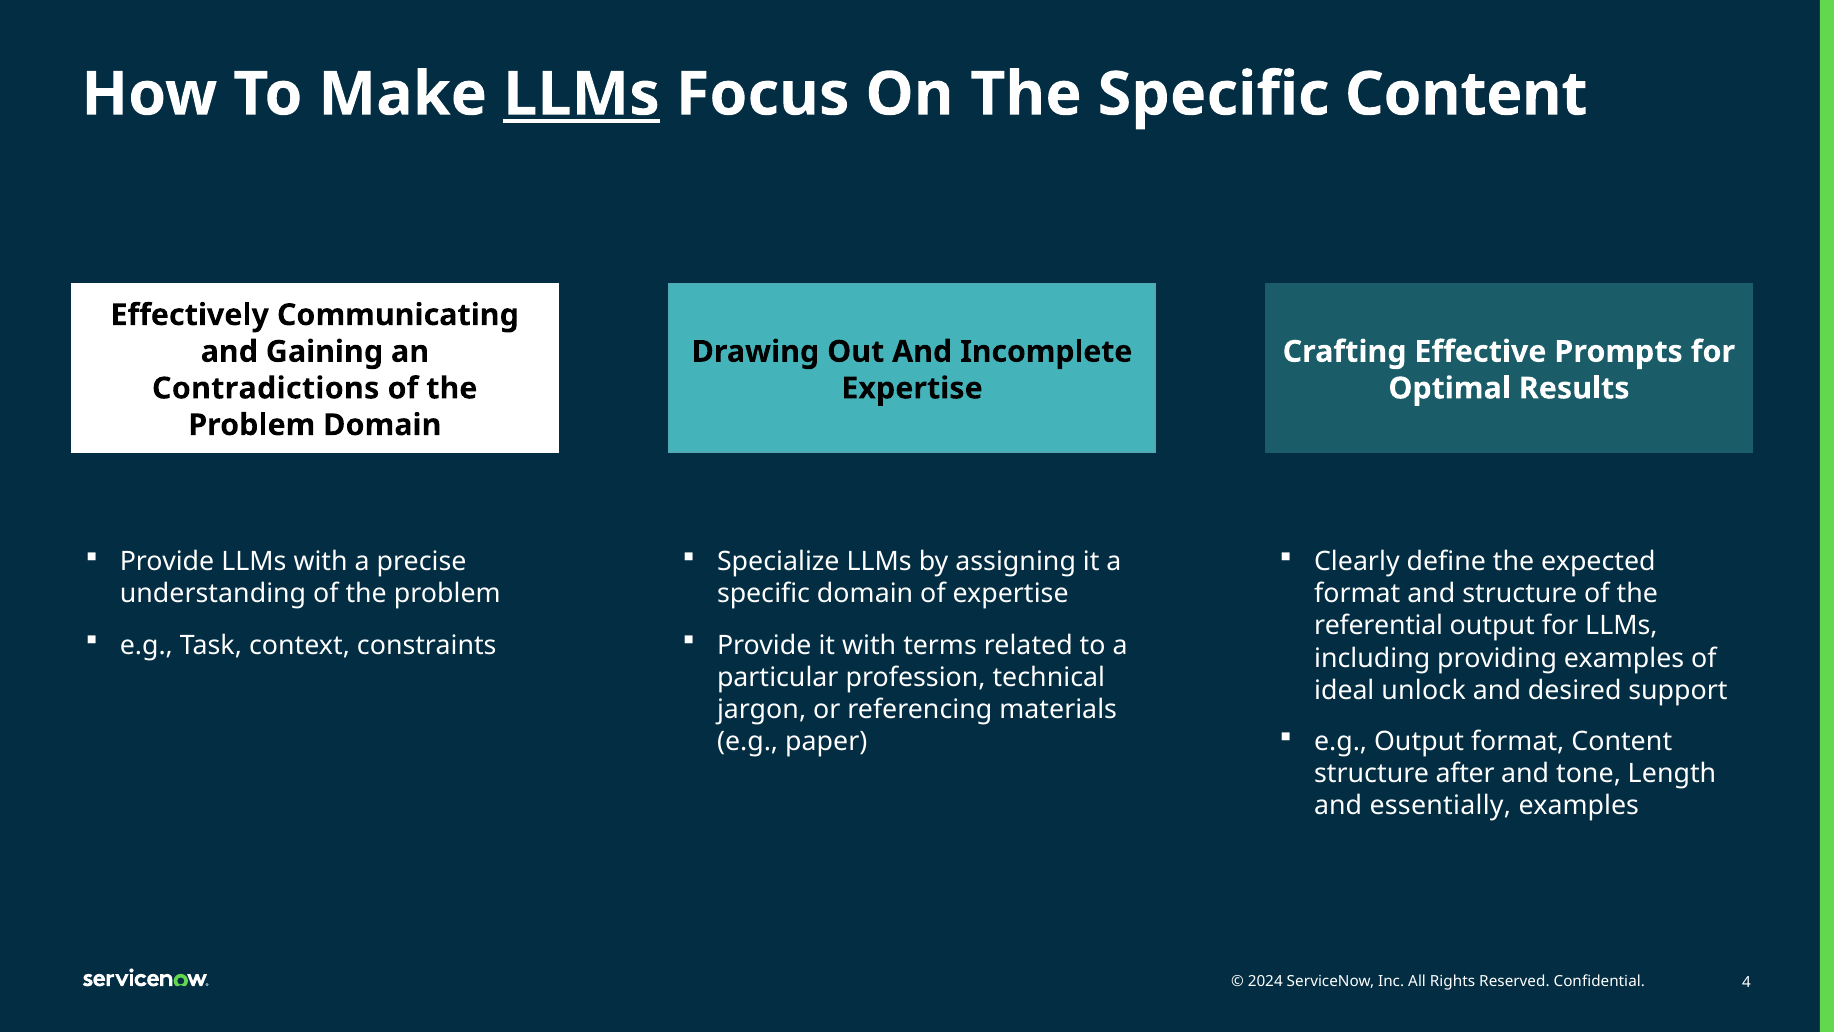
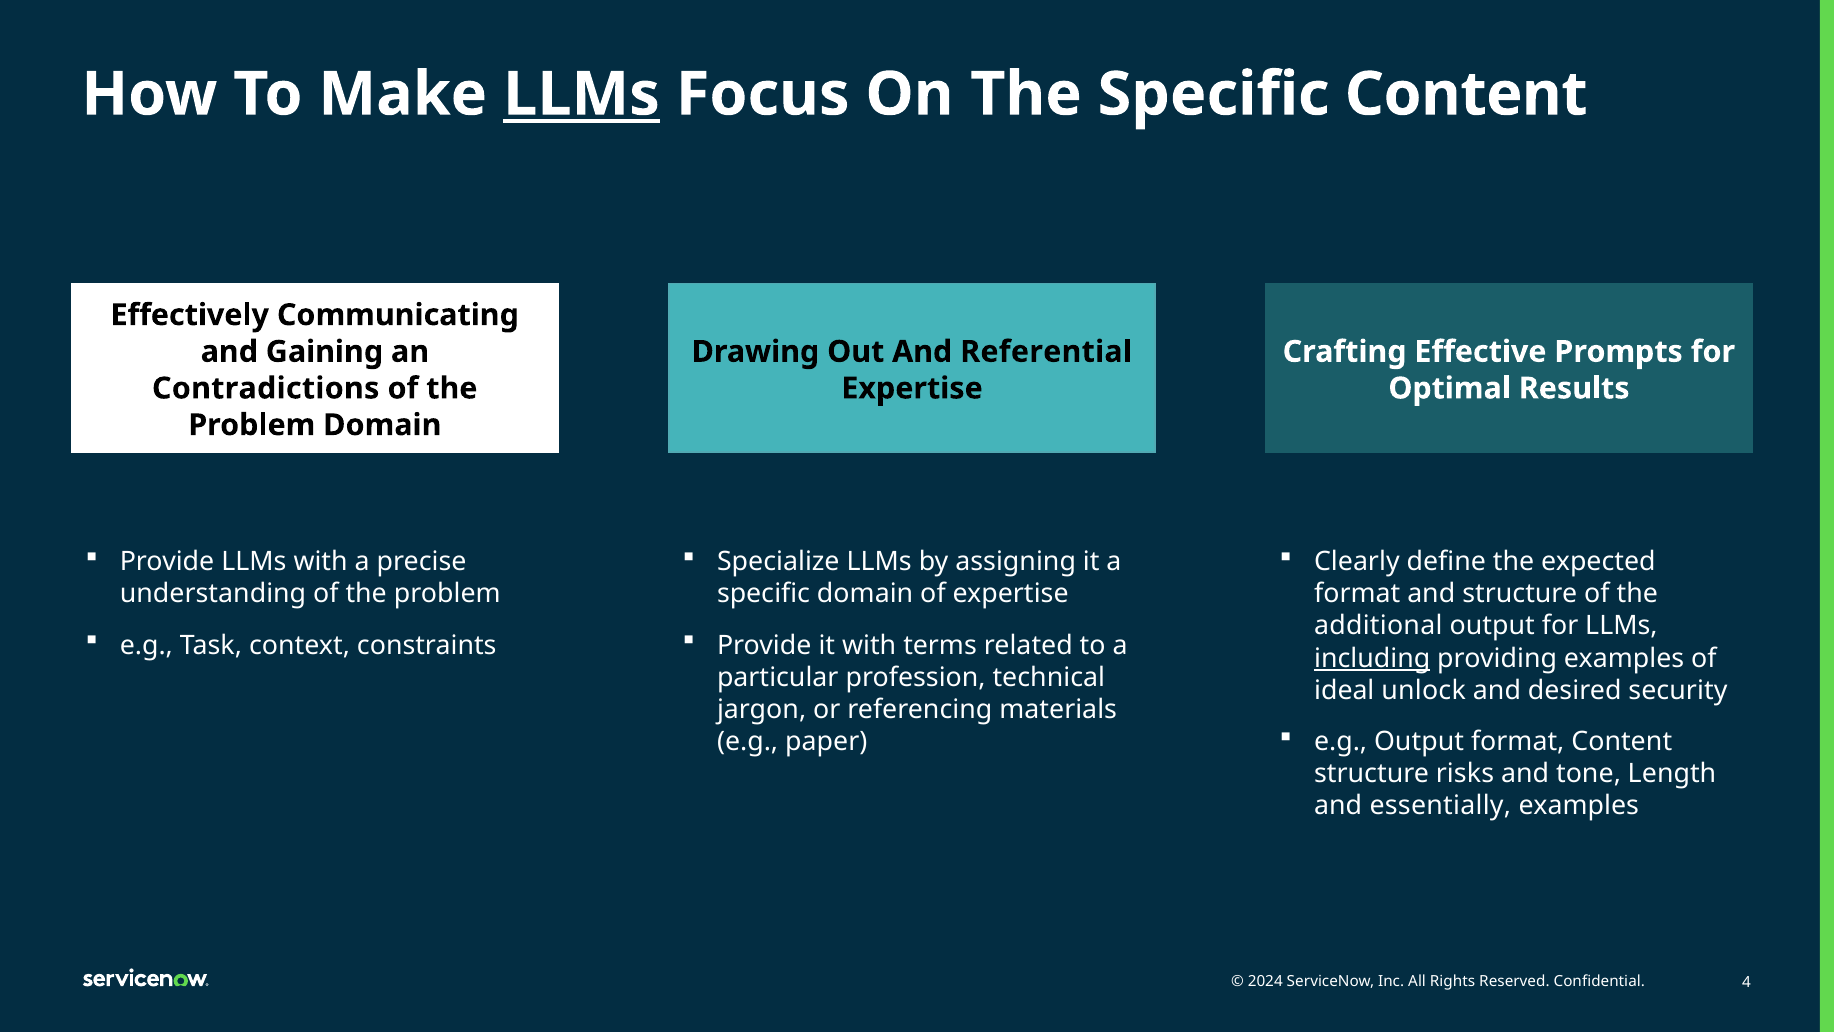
Incomplete: Incomplete -> Referential (1046, 352)
referential: referential -> additional (1378, 626)
including underline: none -> present (1372, 658)
support: support -> security (1678, 690)
after: after -> risks (1465, 773)
